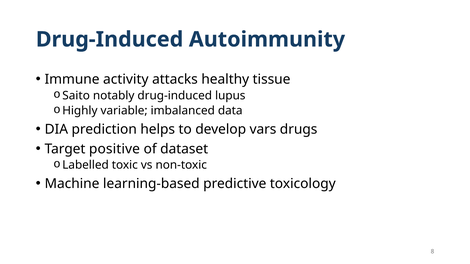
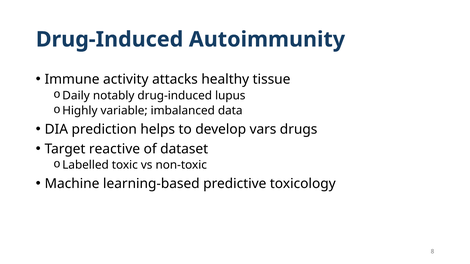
Saito: Saito -> Daily (76, 96)
positive: positive -> reactive (115, 149)
